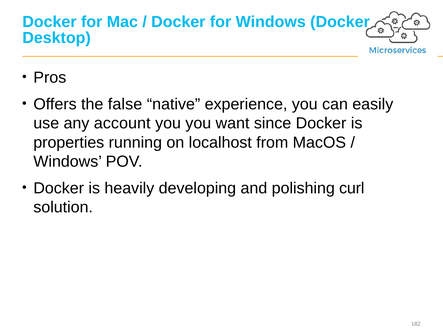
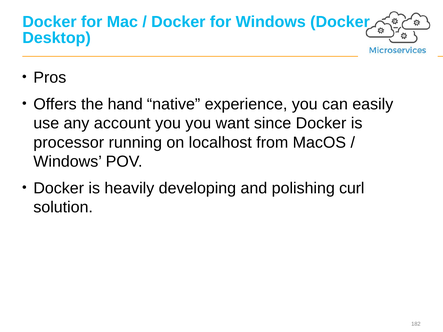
false: false -> hand (125, 104)
properties: properties -> processor (69, 143)
